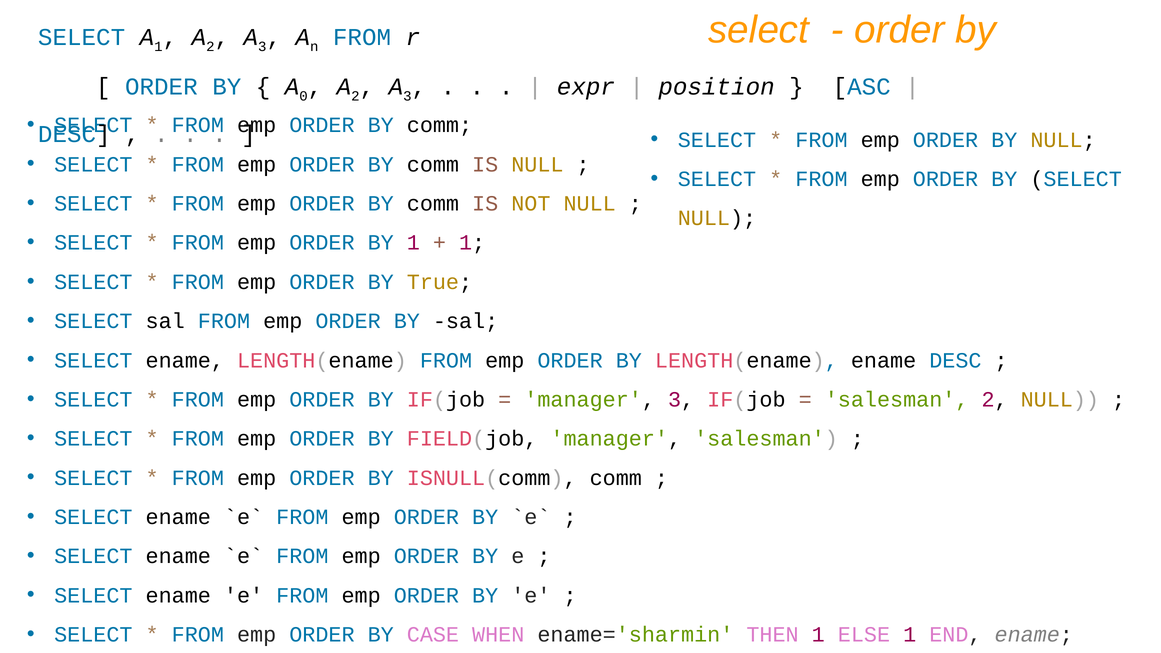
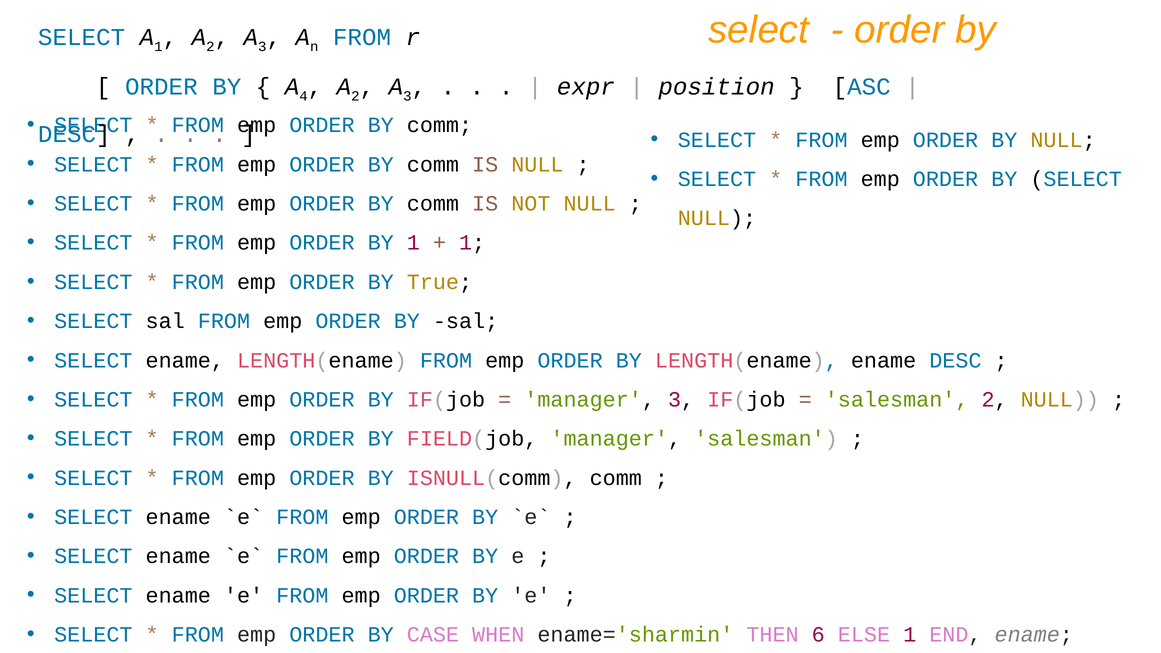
0: 0 -> 4 (304, 96)
THEN 1: 1 -> 6 (818, 635)
